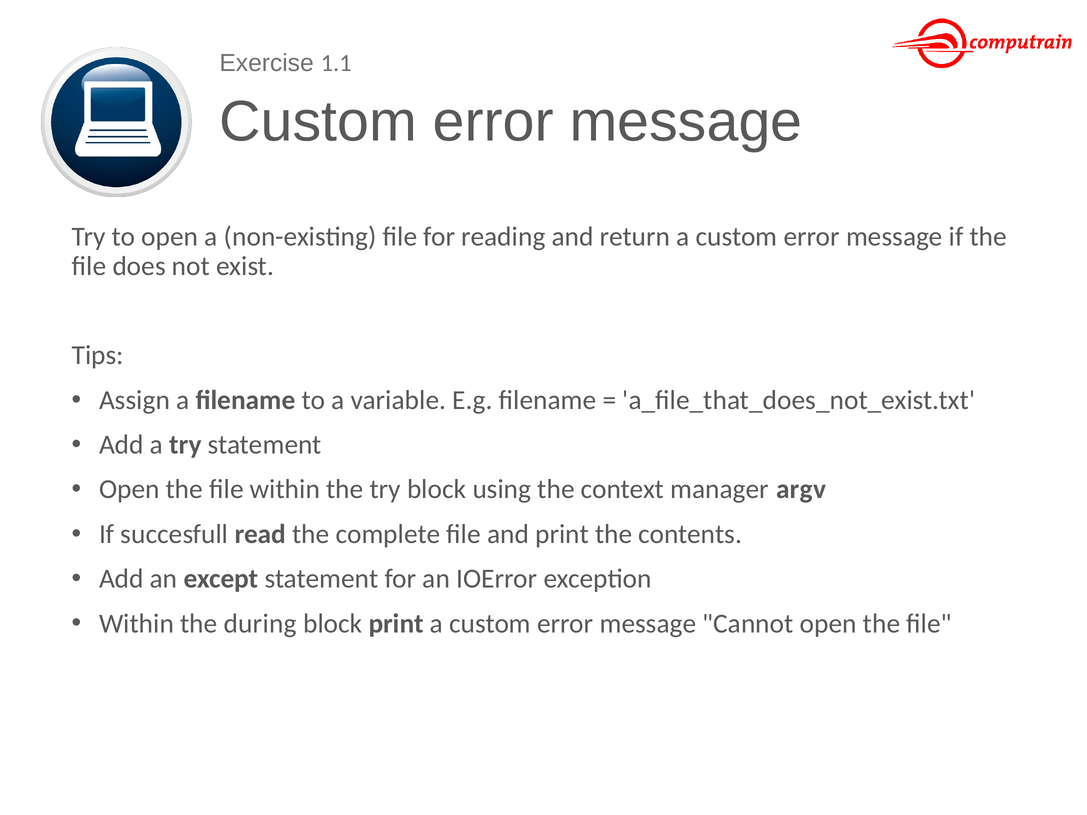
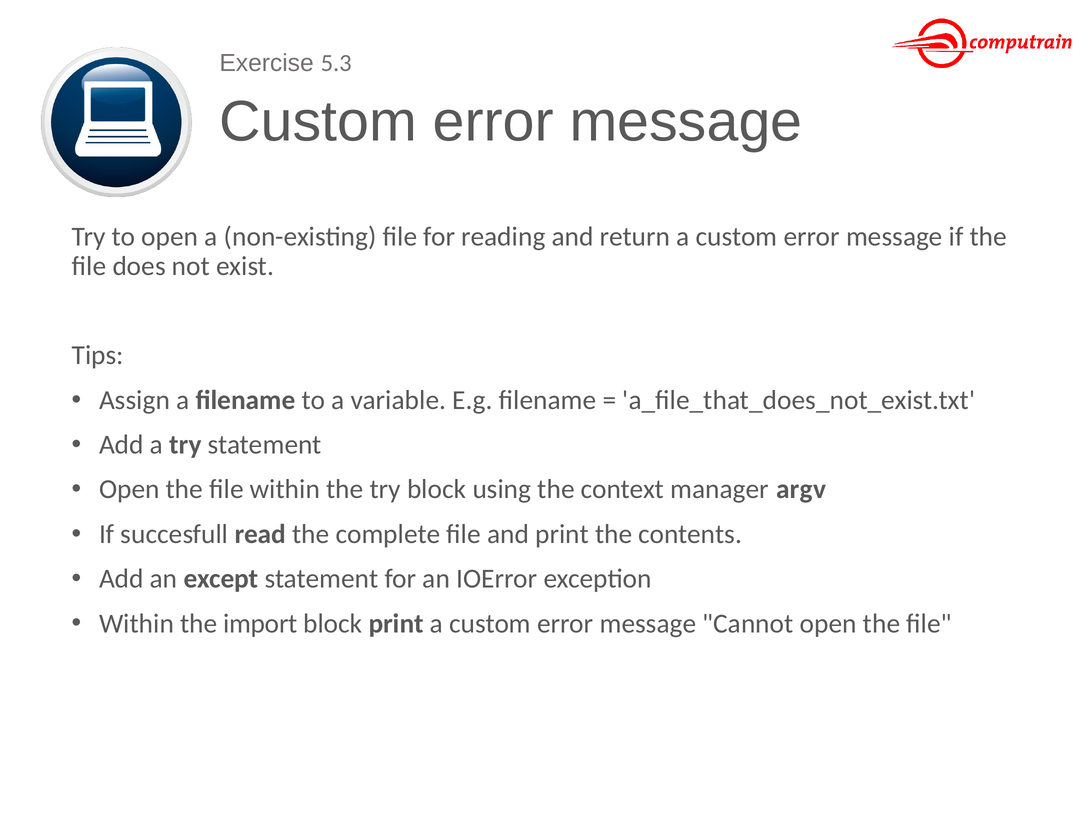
1.1: 1.1 -> 5.3 (336, 63)
during: during -> import (260, 624)
